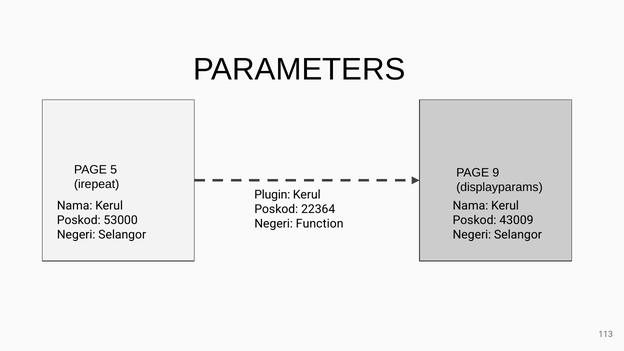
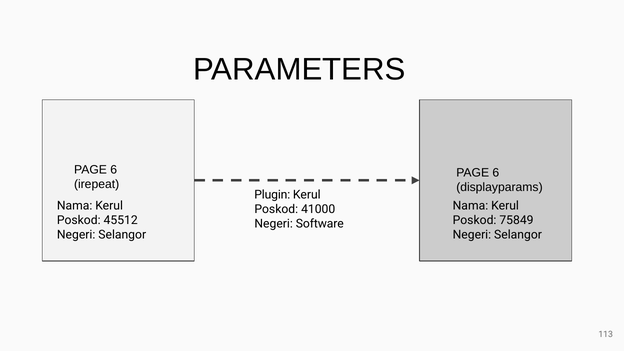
5: 5 -> 6 (114, 170)
9: 9 -> 6 (496, 173)
22364: 22364 -> 41000 (318, 209)
53000: 53000 -> 45512 (121, 220)
43009: 43009 -> 75849 (516, 220)
Function: Function -> Software (320, 224)
